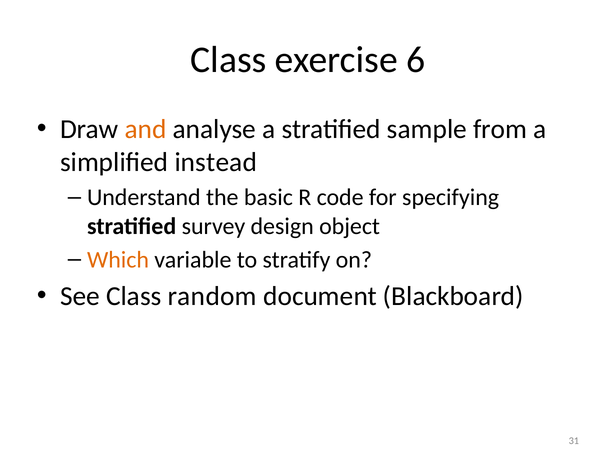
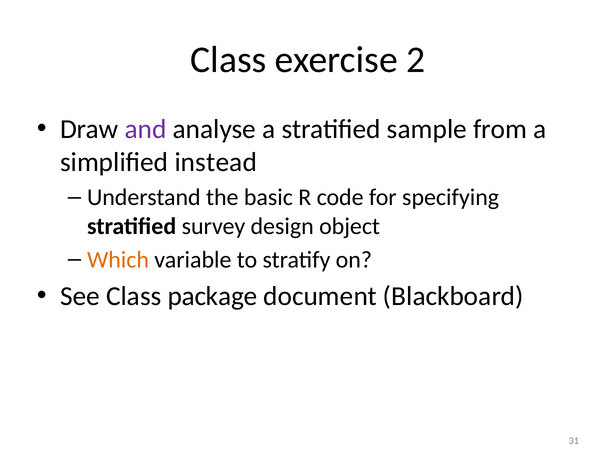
6: 6 -> 2 (416, 60)
and colour: orange -> purple (146, 129)
random: random -> package (212, 296)
